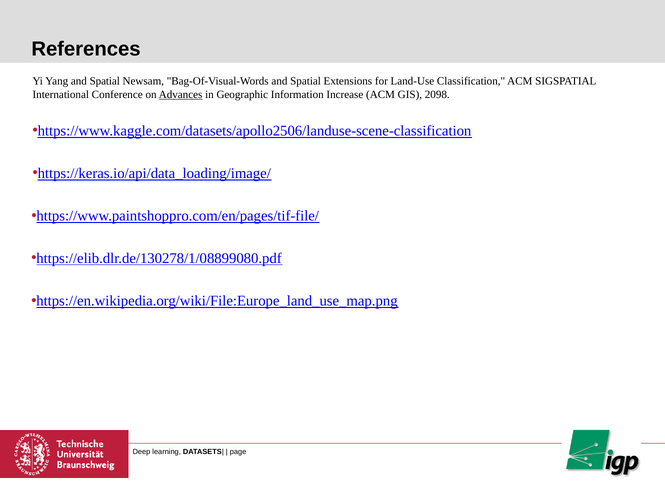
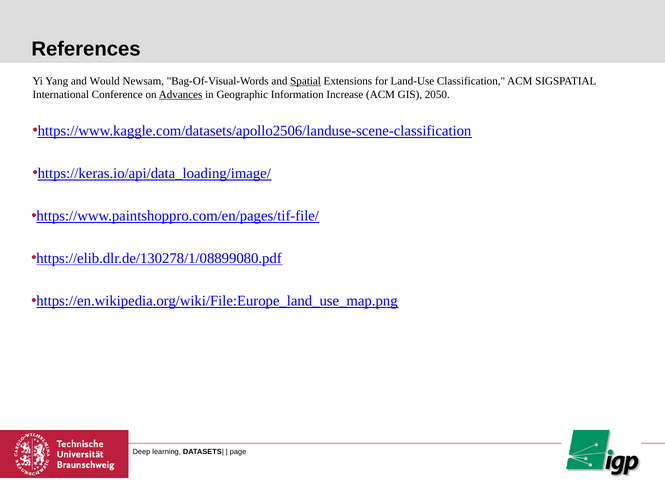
Yang and Spatial: Spatial -> Would (105, 81)
Spatial underline: none -> present (306, 81)
2098: 2098 -> 2050 (437, 94)
